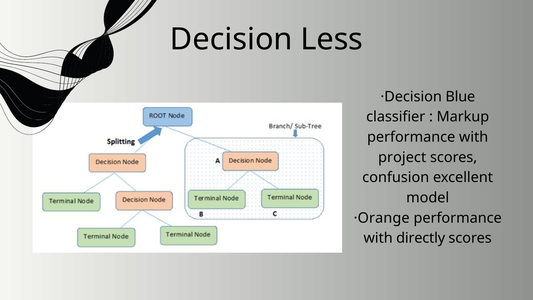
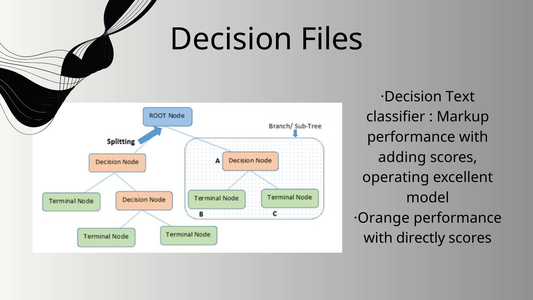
Less: Less -> Files (332, 39)
Blue: Blue -> Text (460, 97)
project: project -> adding (402, 157)
confusion: confusion -> operating (396, 177)
